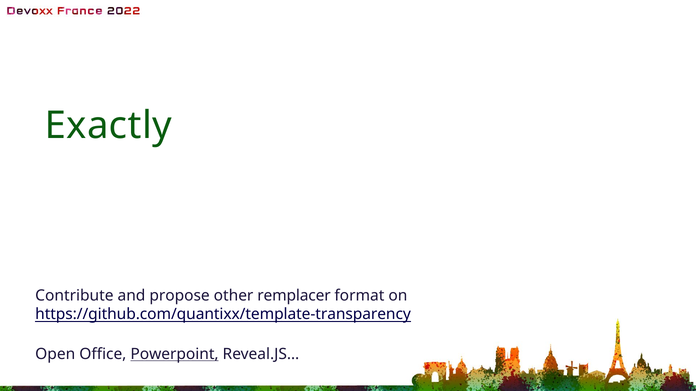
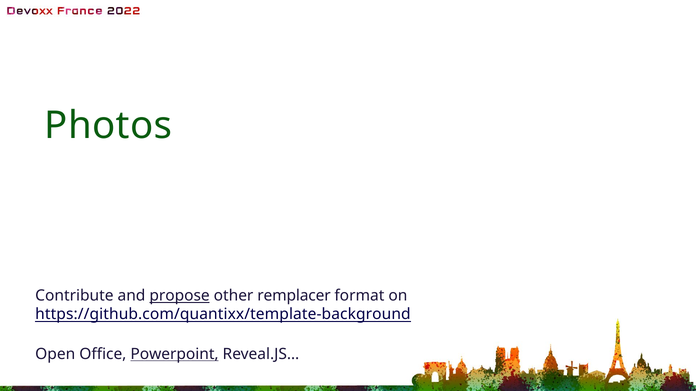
Exactly: Exactly -> Photos (108, 126)
propose underline: none -> present (180, 296)
https://github.com/quantixx/template-transparency: https://github.com/quantixx/template-transparency -> https://github.com/quantixx/template-background (223, 315)
